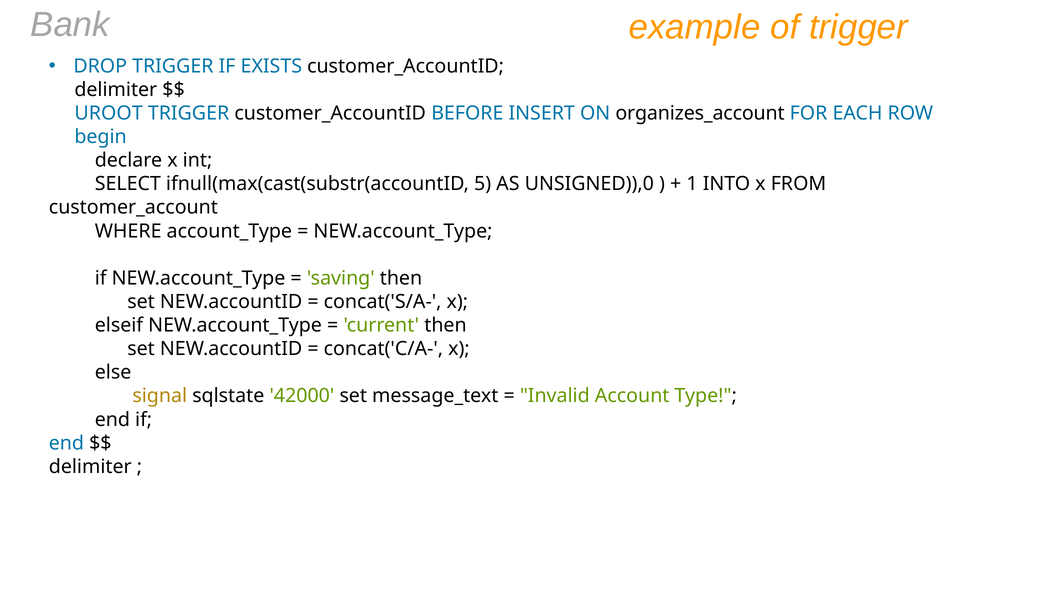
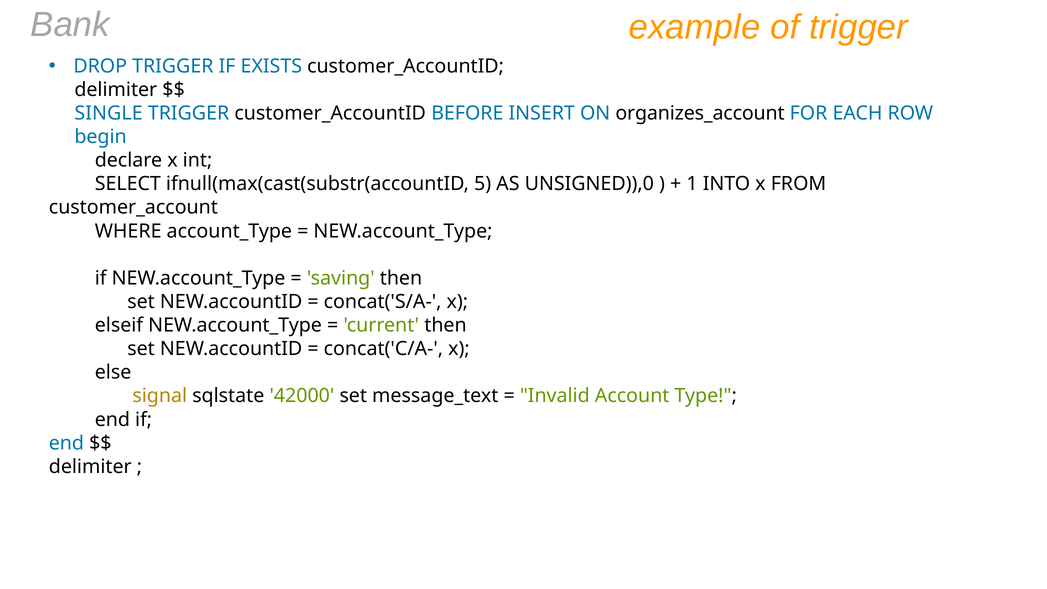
UROOT: UROOT -> SINGLE (109, 113)
